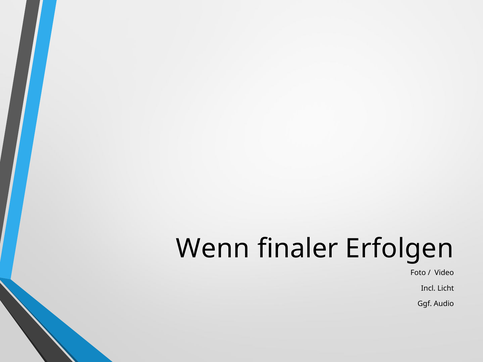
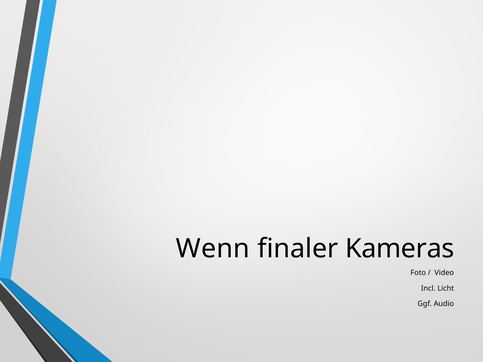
Erfolgen: Erfolgen -> Kameras (400, 249)
